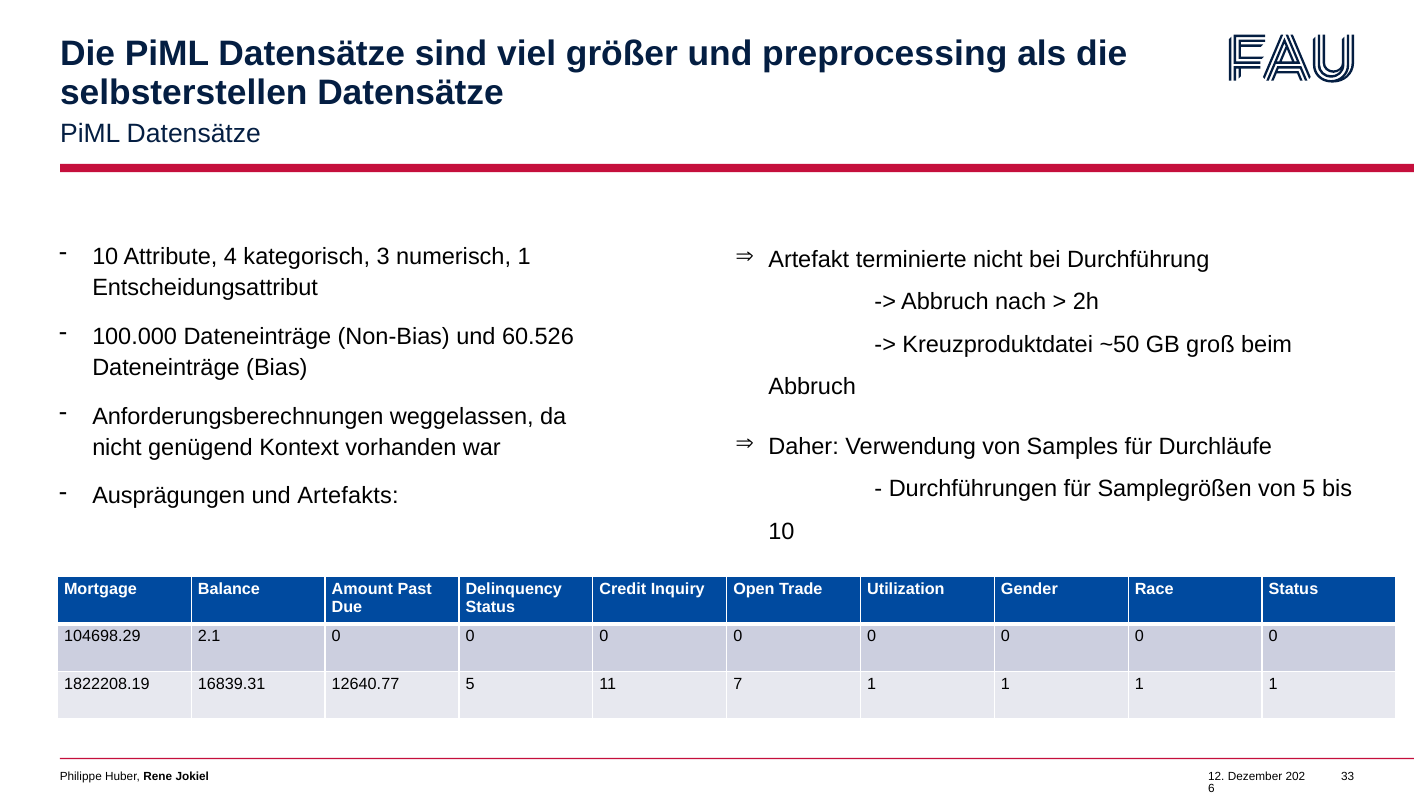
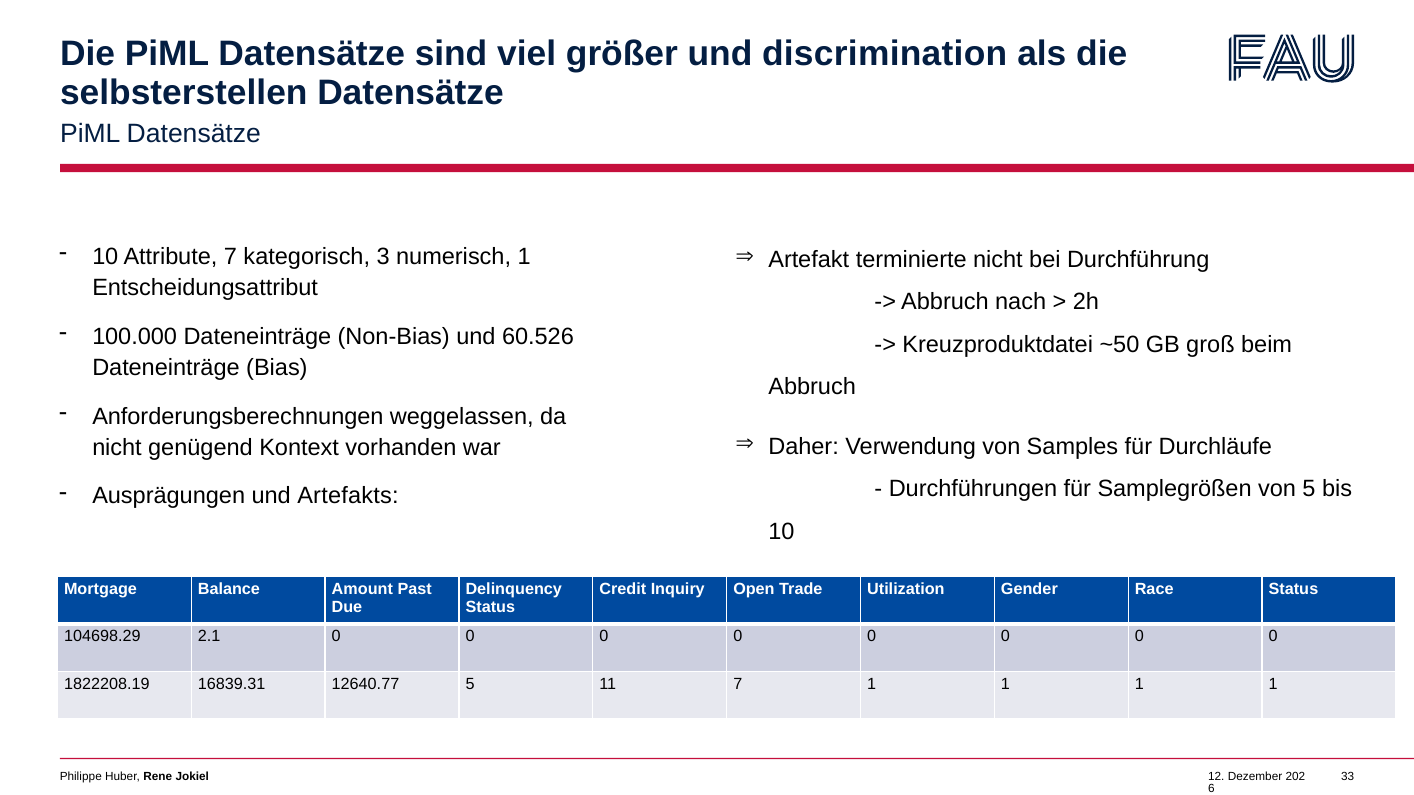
preprocessing: preprocessing -> discrimination (885, 54)
Attribute 4: 4 -> 7 (230, 257)
